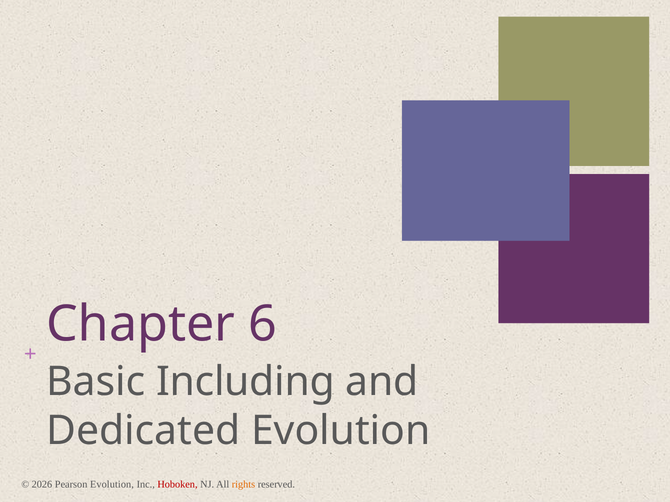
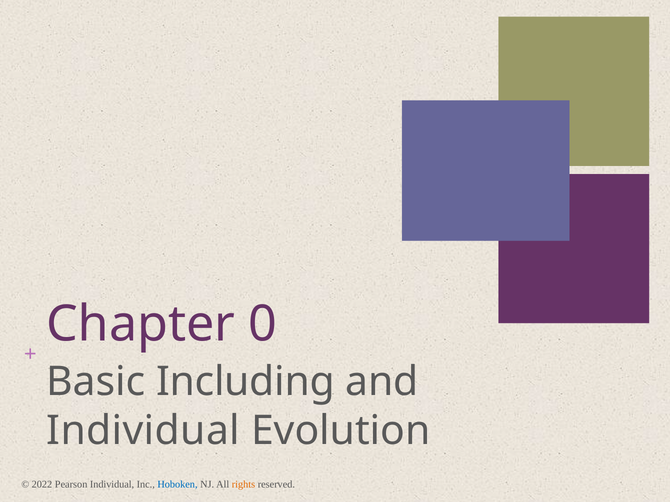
6: 6 -> 0 (263, 325)
Dedicated: Dedicated -> Individual (143, 431)
2026: 2026 -> 2022 (42, 485)
Pearson Evolution: Evolution -> Individual (112, 485)
Hoboken colour: red -> blue (177, 485)
